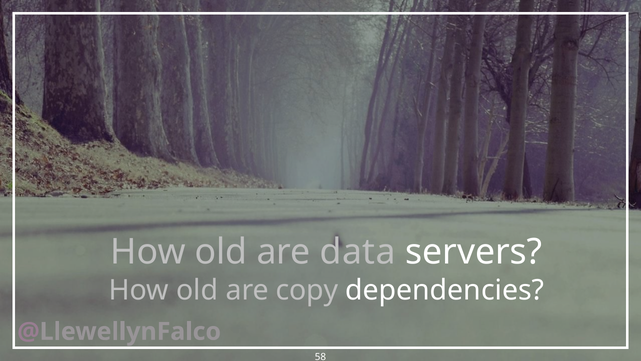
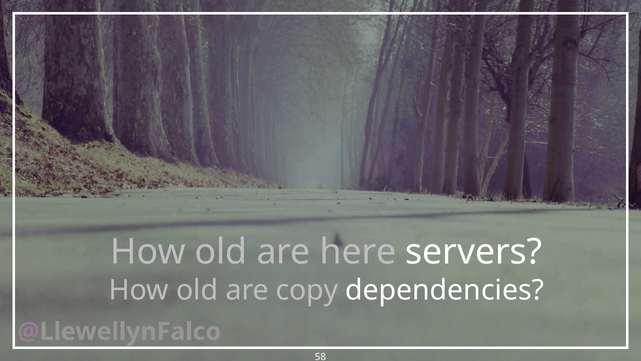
data: data -> here (358, 252)
